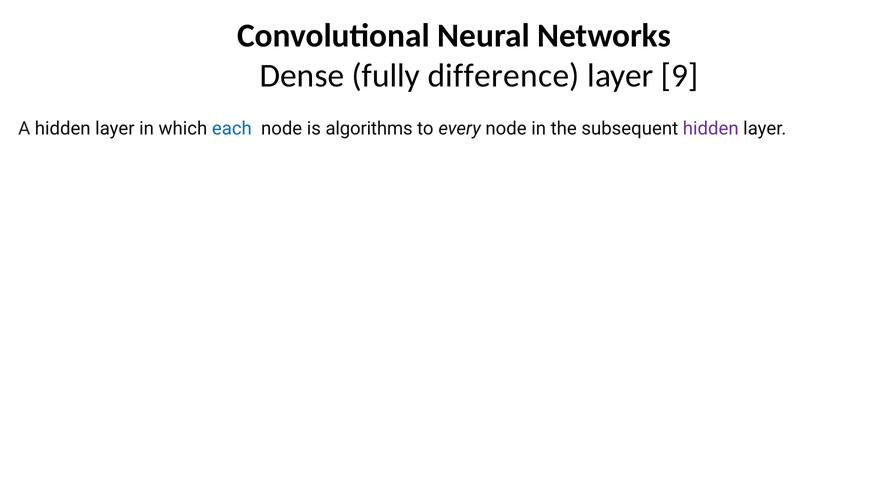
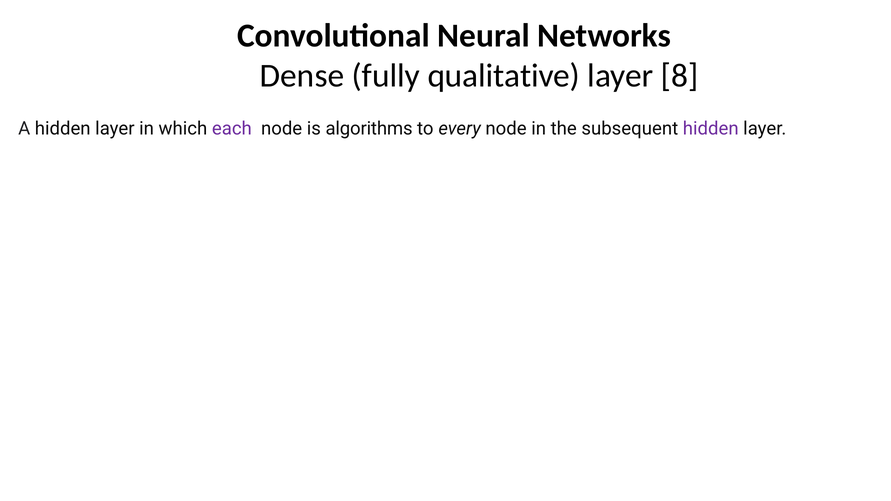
difference: difference -> qualitative (504, 76)
9: 9 -> 8 (680, 76)
each colour: blue -> purple (232, 128)
